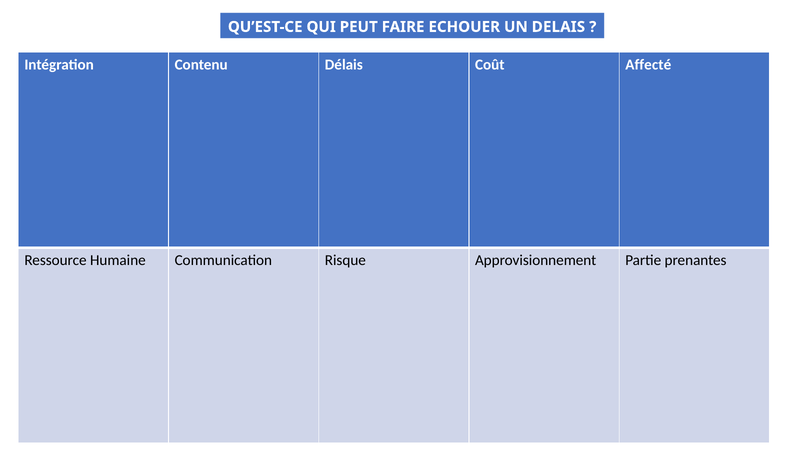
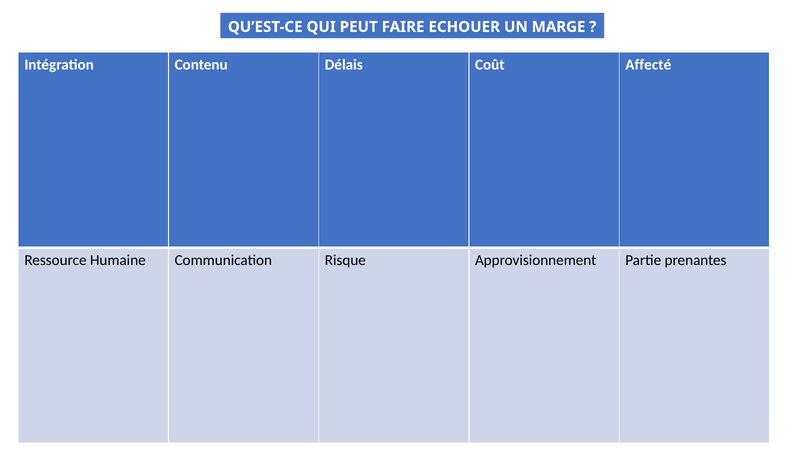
DELAIS: DELAIS -> MARGE (559, 27)
